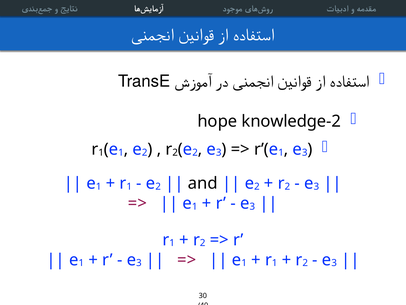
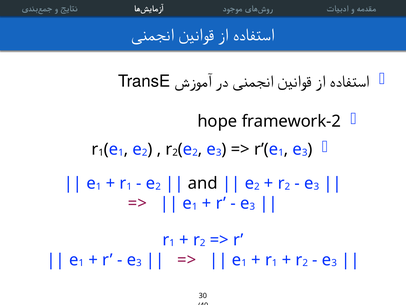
knowledge: knowledge -> framework (284, 121)
